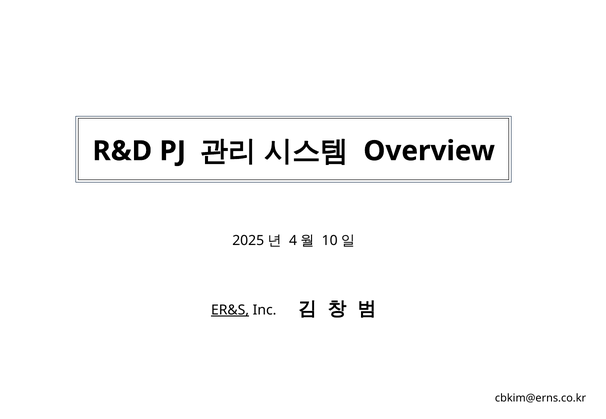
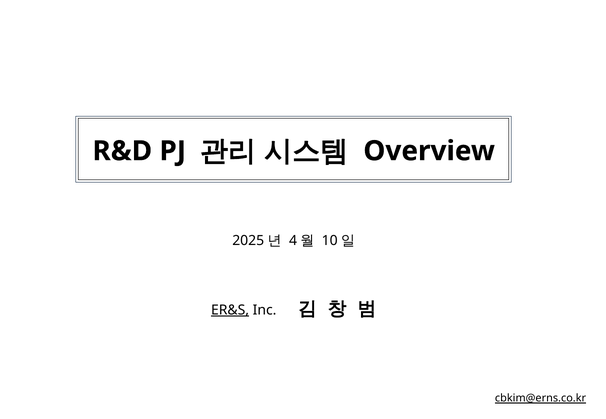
cbkim@erns.co.kr underline: none -> present (541, 399)
